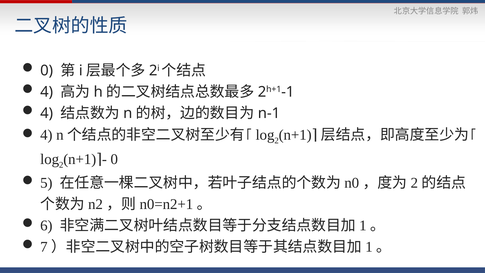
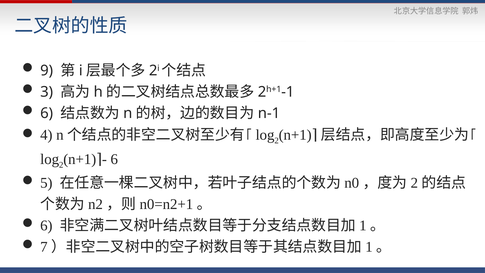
0: 0 -> 9 (47, 70)
4: 4 -> 3 (47, 92)
4: 4 -> 6 (47, 113)
0: 0 -> 6 (114, 159)
